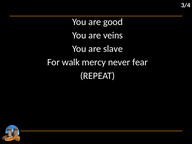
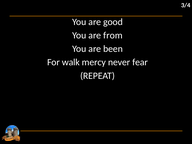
veins: veins -> from (113, 35)
slave: slave -> been (113, 49)
